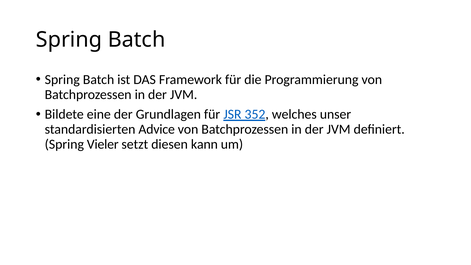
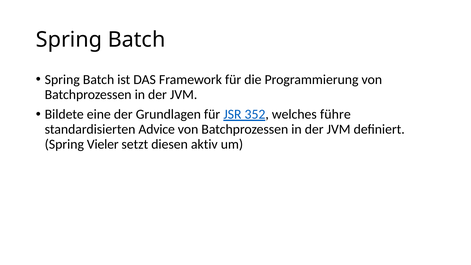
unser: unser -> führe (335, 114)
kann: kann -> aktiv (204, 144)
